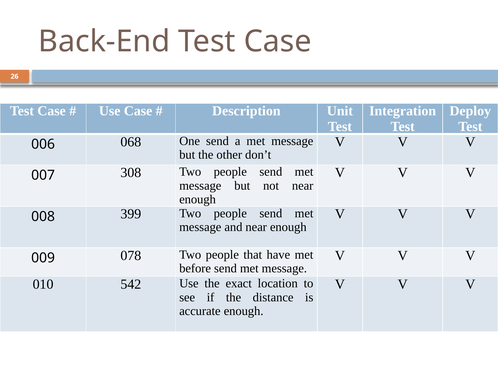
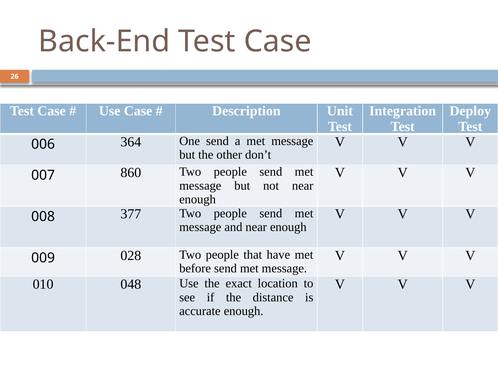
068: 068 -> 364 (131, 142)
308: 308 -> 860 (131, 172)
399: 399 -> 377 (131, 214)
078: 078 -> 028 (131, 255)
542: 542 -> 048 (131, 284)
